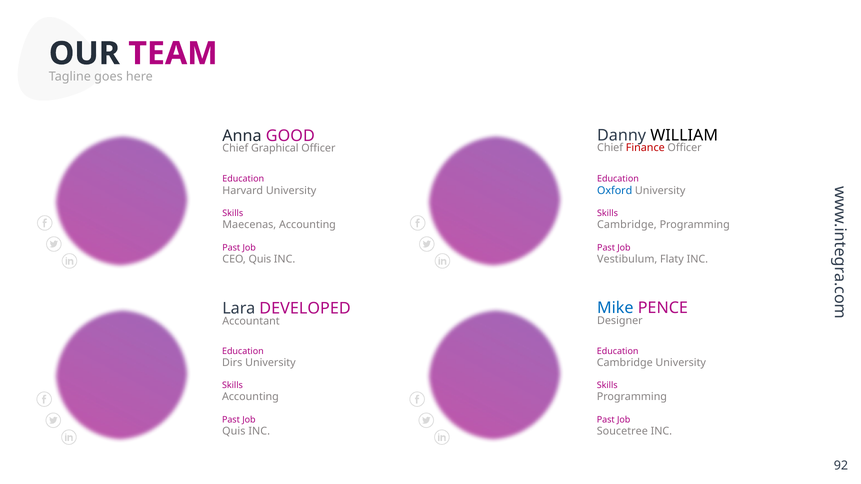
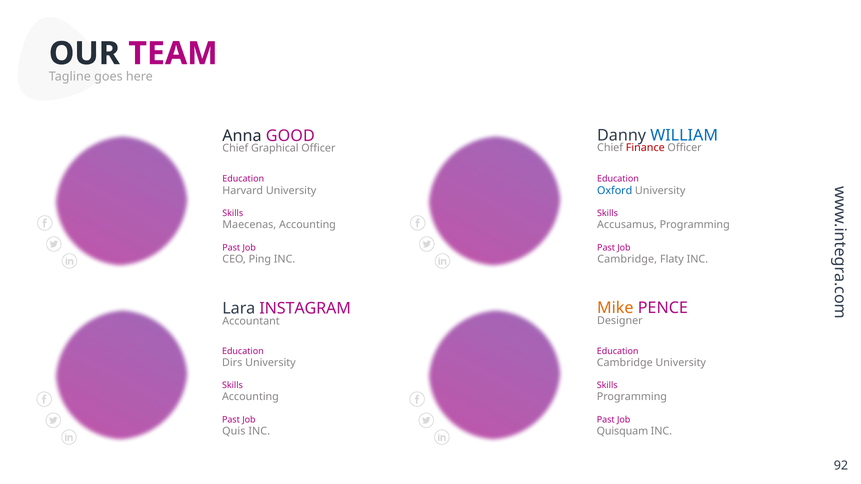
WILLIAM colour: black -> blue (684, 135)
Cambridge: Cambridge -> Accusamus (627, 225)
CEO Quis: Quis -> Ping (260, 259)
Vestibulum: Vestibulum -> Cambridge (627, 259)
Mike colour: blue -> orange (615, 308)
DEVELOPED: DEVELOPED -> INSTAGRAM (305, 309)
Soucetree: Soucetree -> Quisquam (622, 432)
